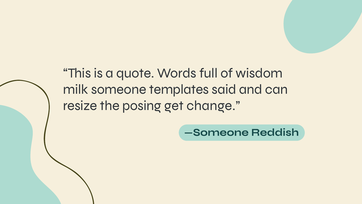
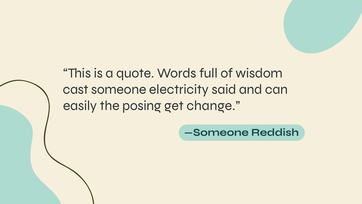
milk: milk -> cast (76, 89)
templates: templates -> electricity (179, 89)
resize: resize -> easily (80, 105)
